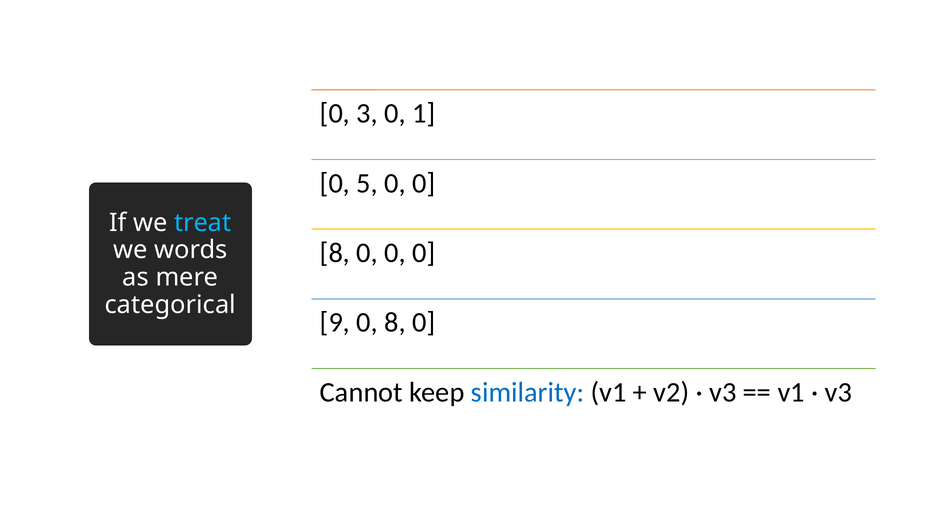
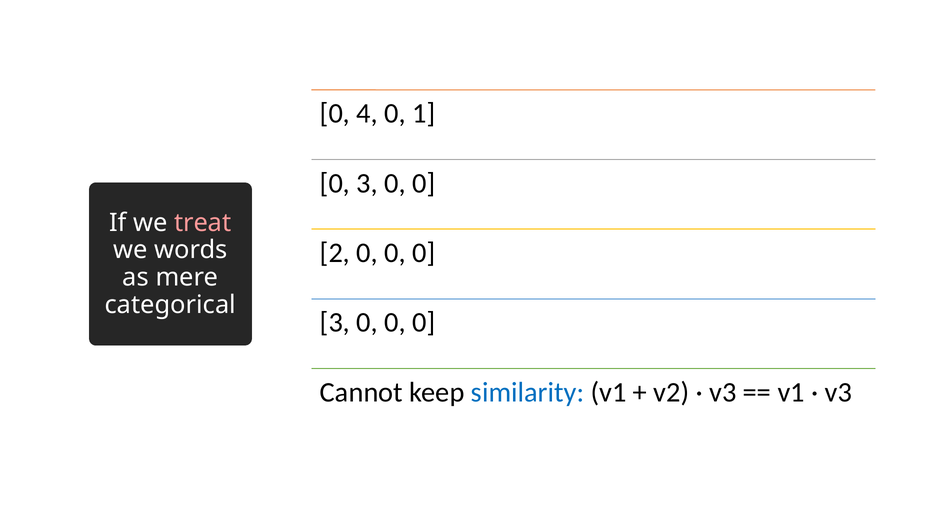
3: 3 -> 4 (367, 114)
5: 5 -> 3 (367, 183)
treat colour: light blue -> pink (203, 223)
8: 8 -> 2 (335, 253)
9: 9 -> 3 (335, 323)
8: 8 -> 0 (395, 323)
